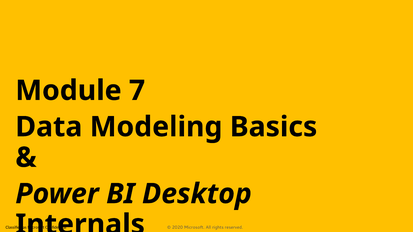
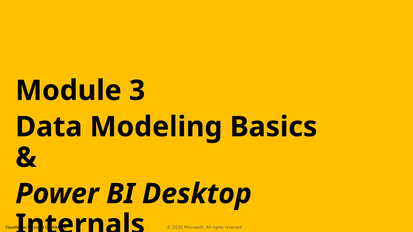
7: 7 -> 3 (137, 91)
